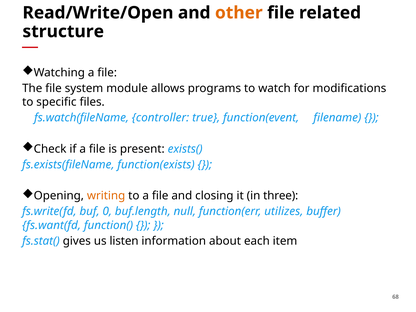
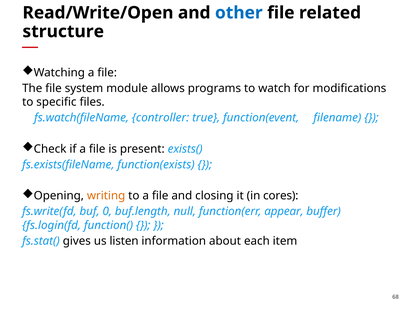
other colour: orange -> blue (239, 13)
three: three -> cores (281, 196)
utilizes: utilizes -> appear (284, 211)
fs.want(fd: fs.want(fd -> fs.login(fd (52, 225)
